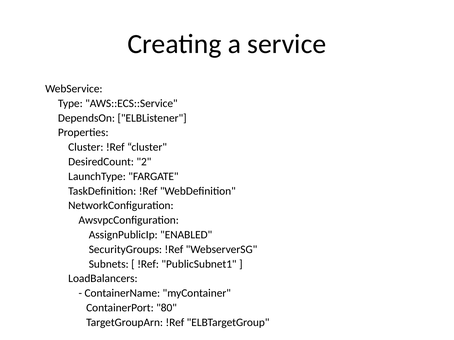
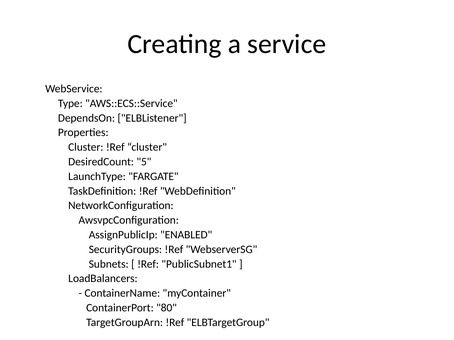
2: 2 -> 5 (144, 162)
